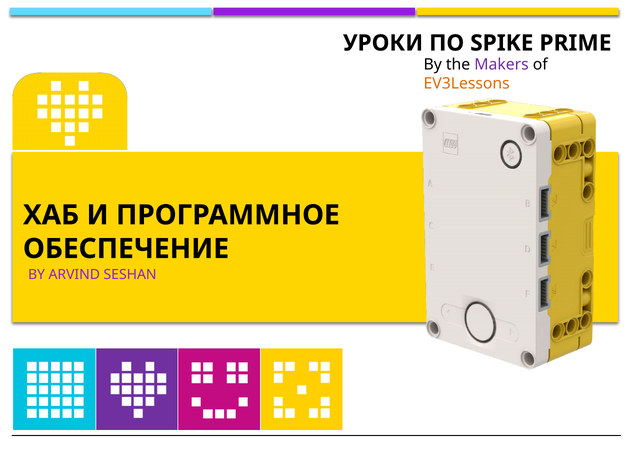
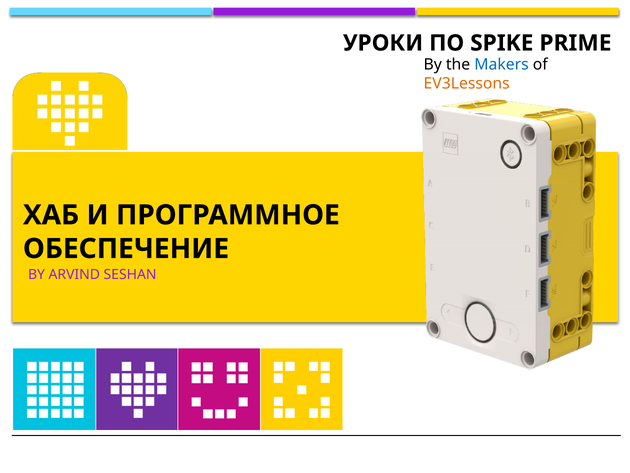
Makers colour: purple -> blue (502, 64)
